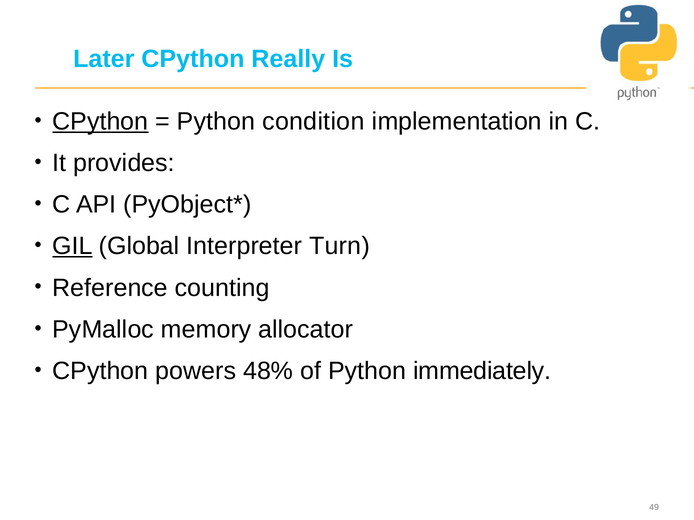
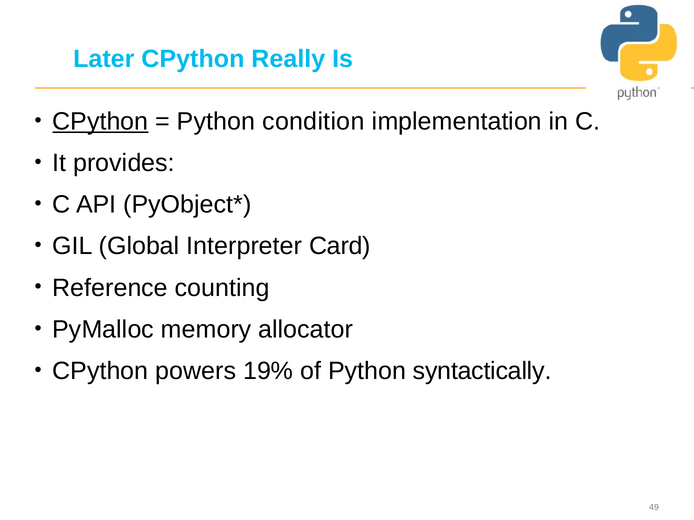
GIL underline: present -> none (72, 246)
Turn: Turn -> Card (340, 246)
48%: 48% -> 19% (268, 371)
immediately: immediately -> syntactically (482, 371)
